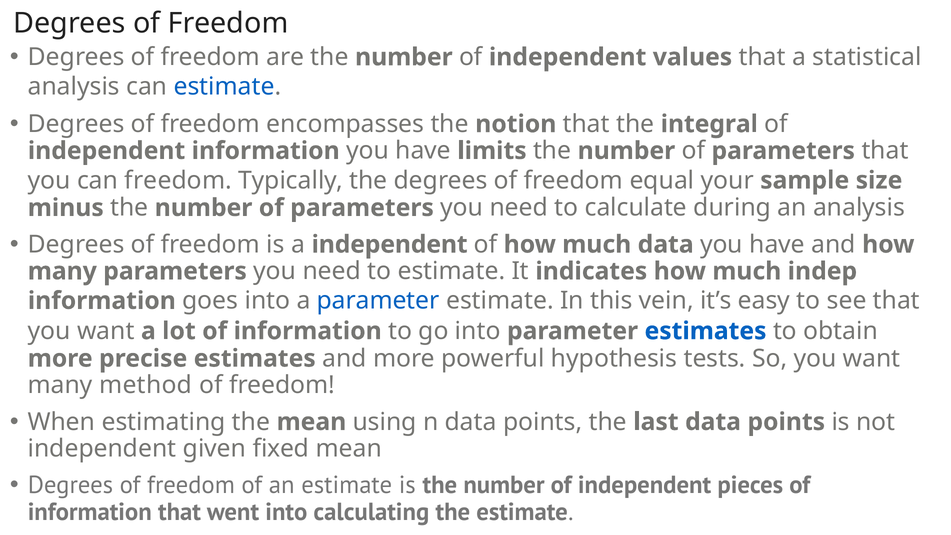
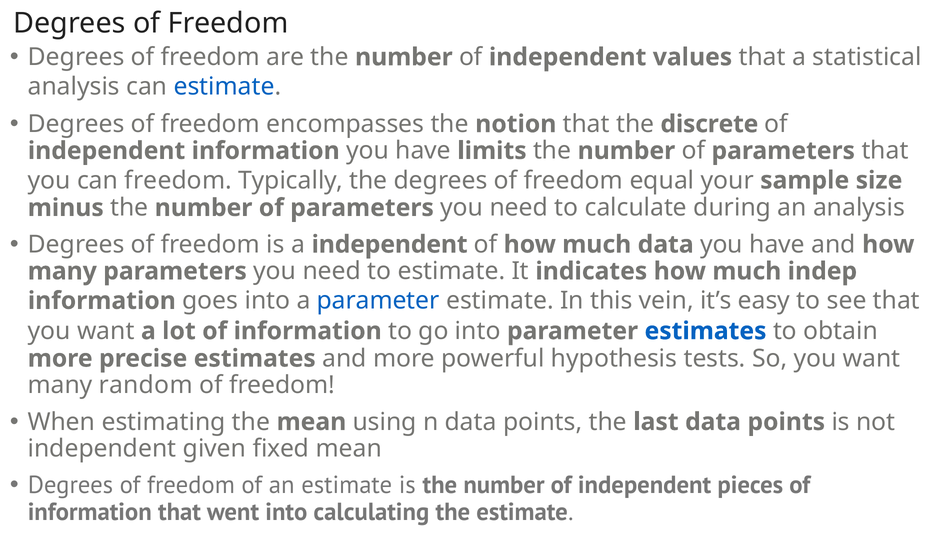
integral: integral -> discrete (709, 124)
method: method -> random (146, 385)
